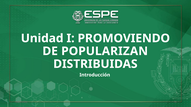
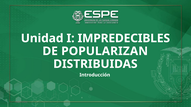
PROMOVIENDO: PROMOVIENDO -> IMPREDECIBLES (124, 38)
